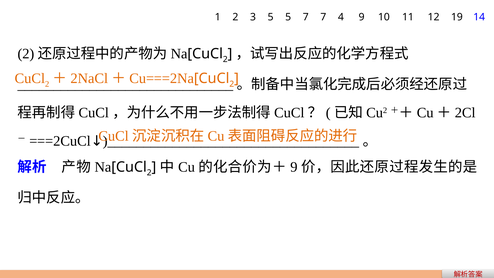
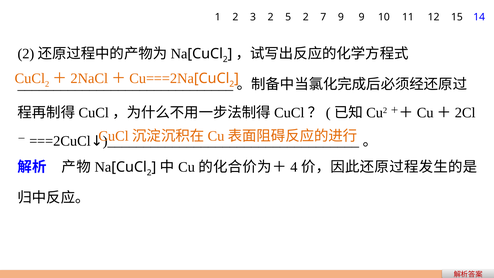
3 5: 5 -> 2 (271, 17)
5 7: 7 -> 2 (306, 17)
7 4: 4 -> 9 (341, 17)
19: 19 -> 15 (457, 17)
9: 9 -> 4 (294, 167)
